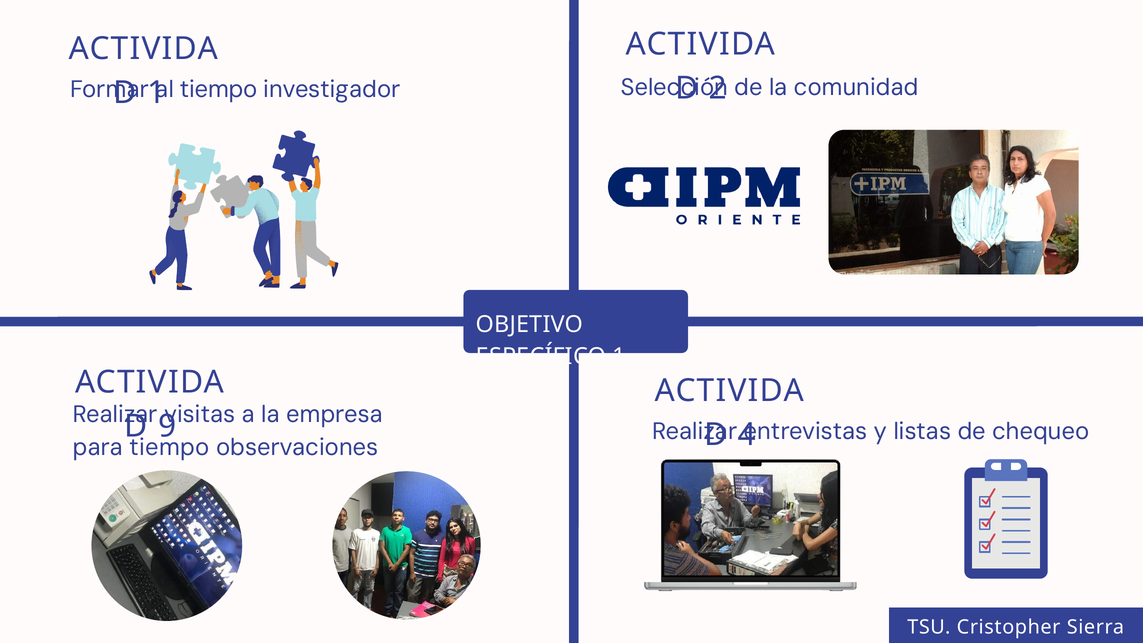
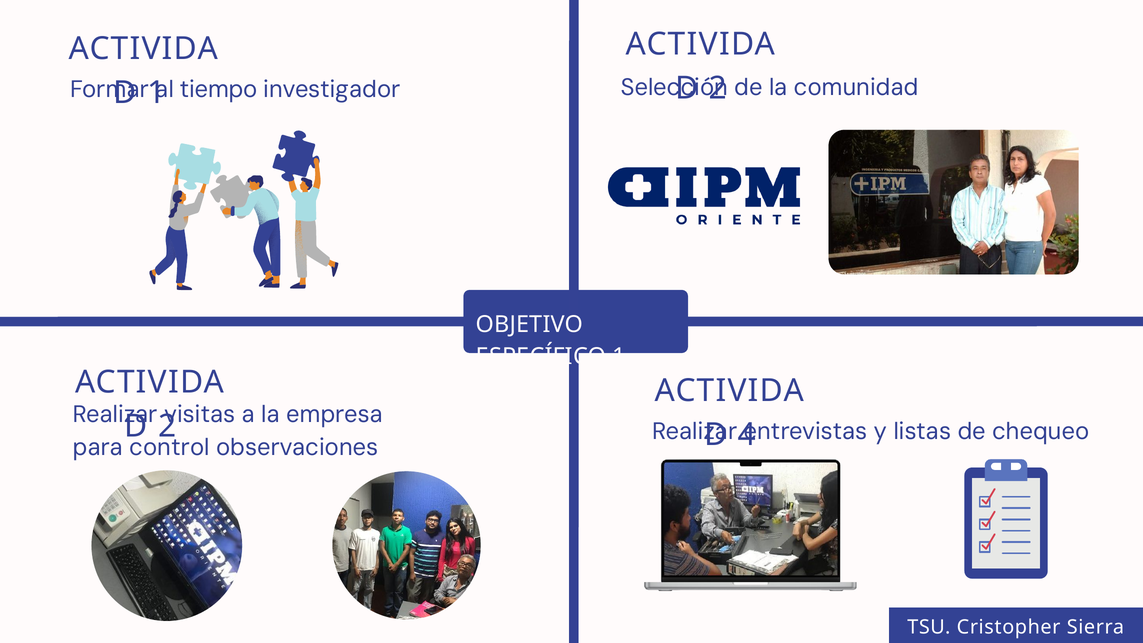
9: 9 -> 2 (167, 426)
para tiempo: tiempo -> control (170, 447)
